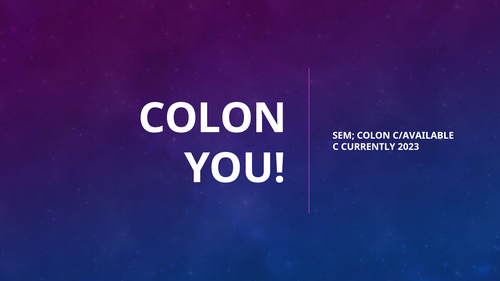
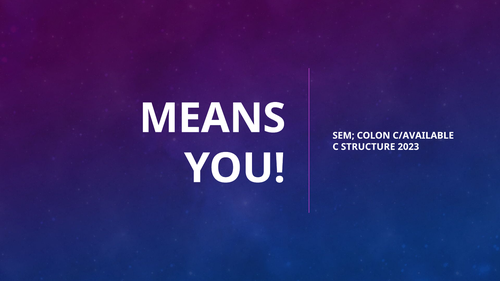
COLON: COLON -> MEANS (212, 119)
CURRENTLY: CURRENTLY -> STRUCTURE (368, 147)
